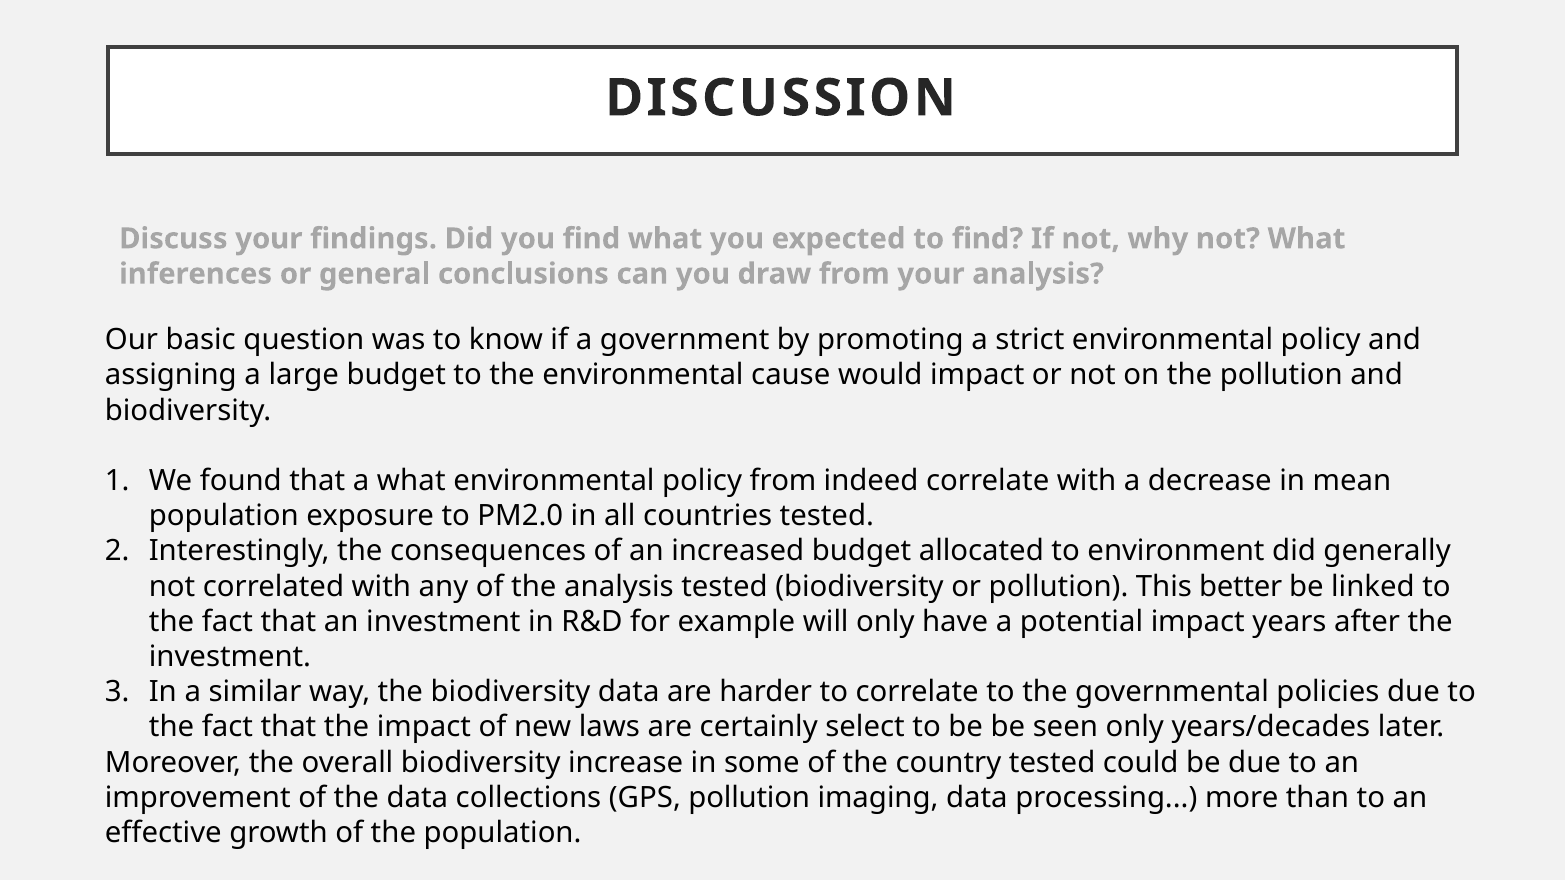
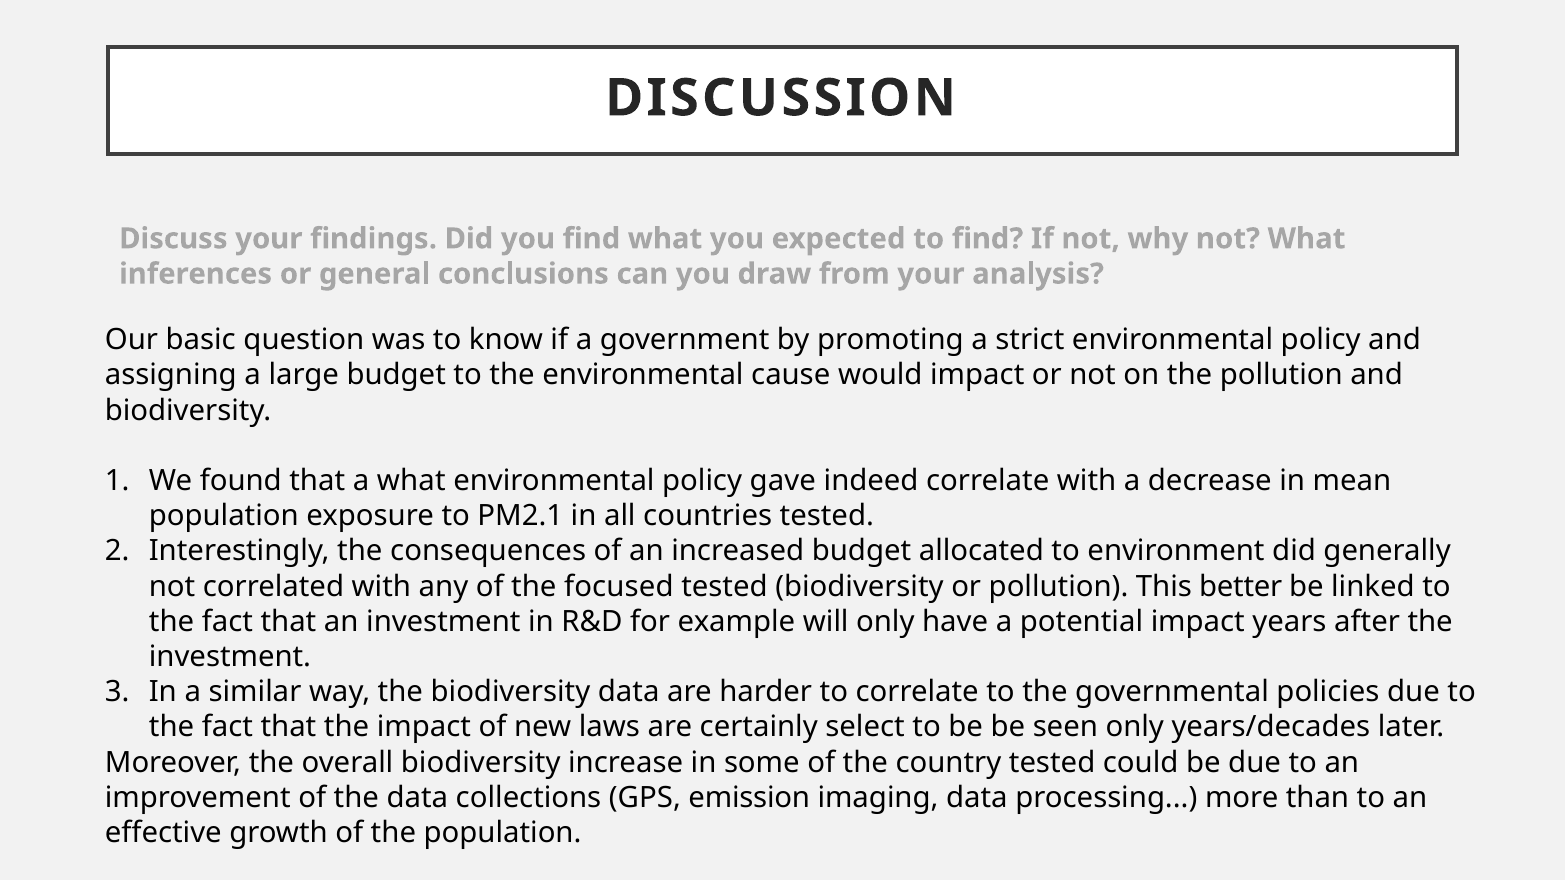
policy from: from -> gave (783, 481)
PM2.0: PM2.0 -> PM2.1 (520, 516)
the analysis: analysis -> focused (619, 587)
GPS pollution: pollution -> emission (749, 798)
